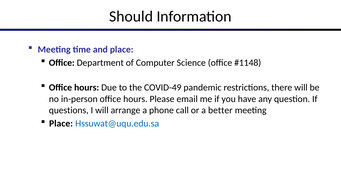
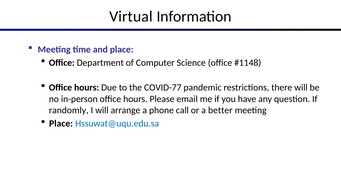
Should: Should -> Virtual (131, 16)
COVID-49: COVID-49 -> COVID-77 (163, 87)
questions: questions -> randomly (69, 110)
